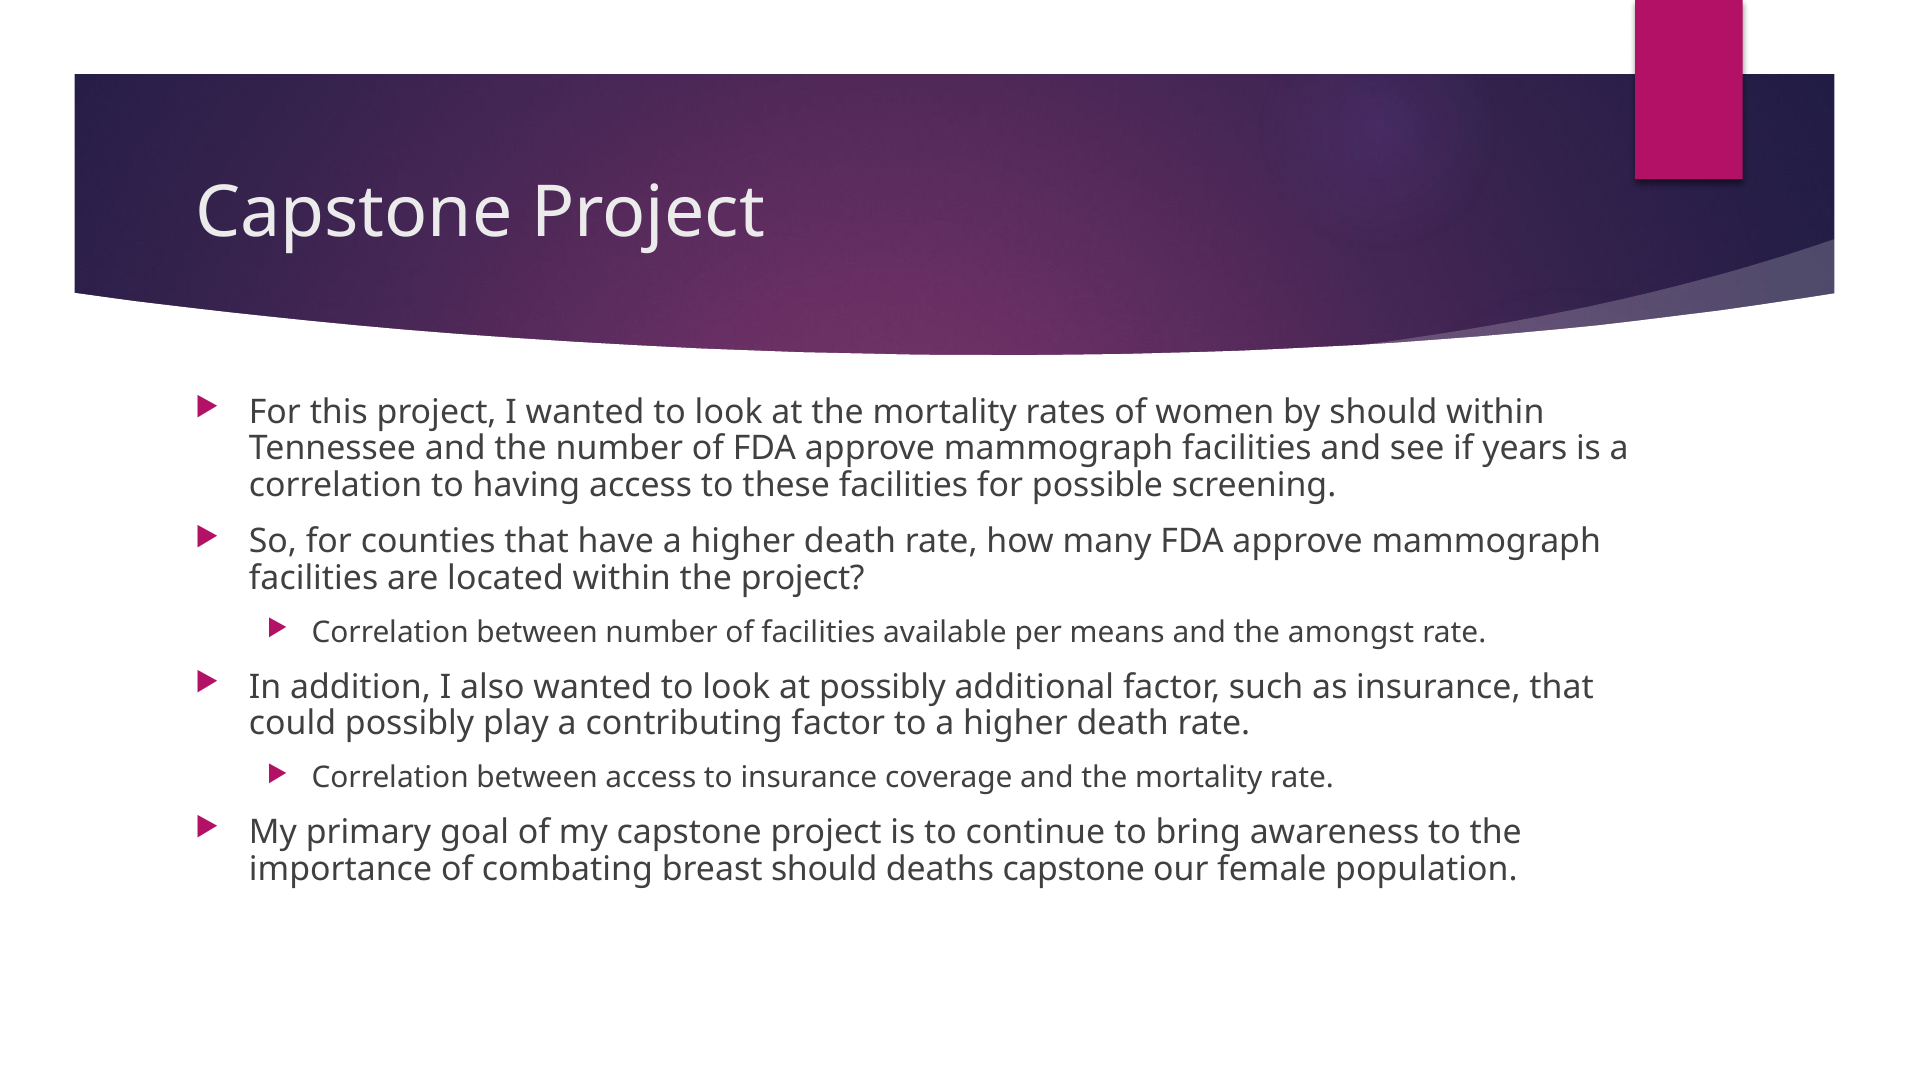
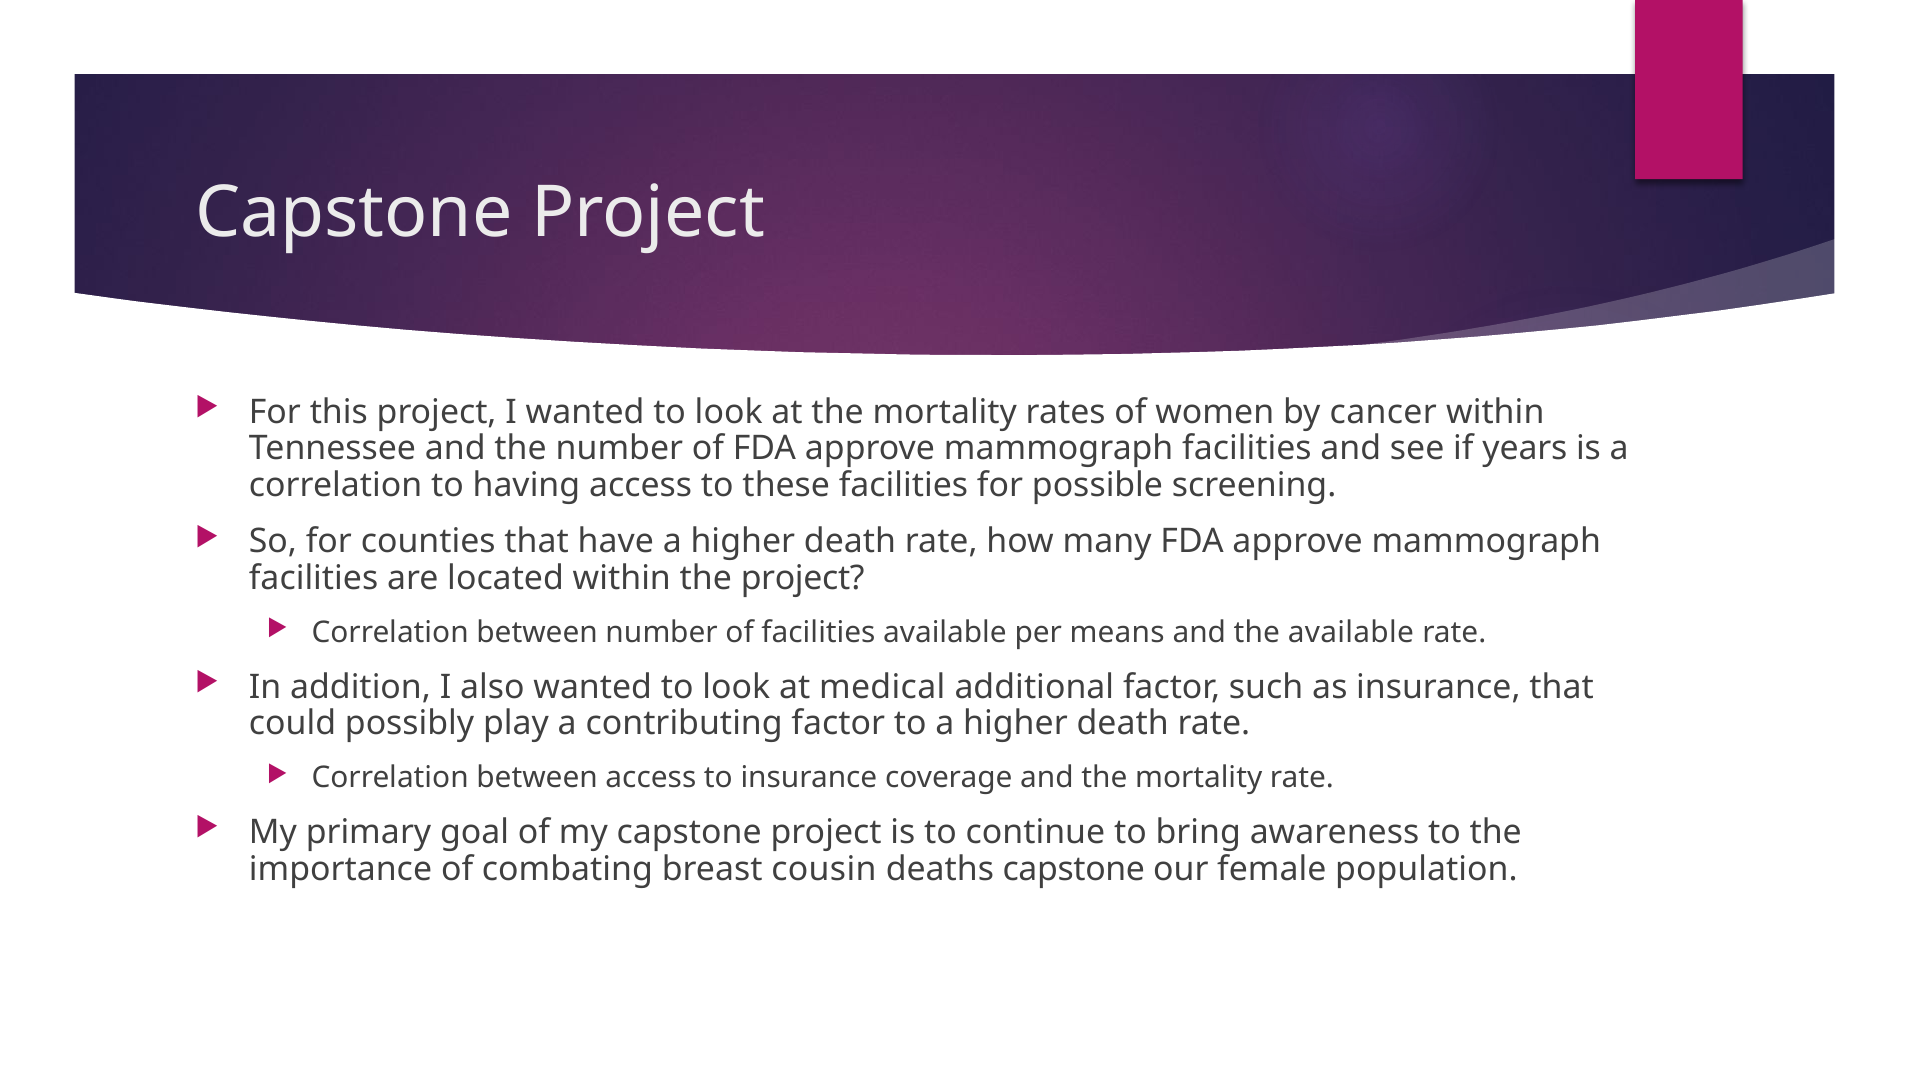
by should: should -> cancer (1383, 412)
the amongst: amongst -> available (1351, 632)
at possibly: possibly -> medical (882, 687)
breast should: should -> cousin (824, 869)
